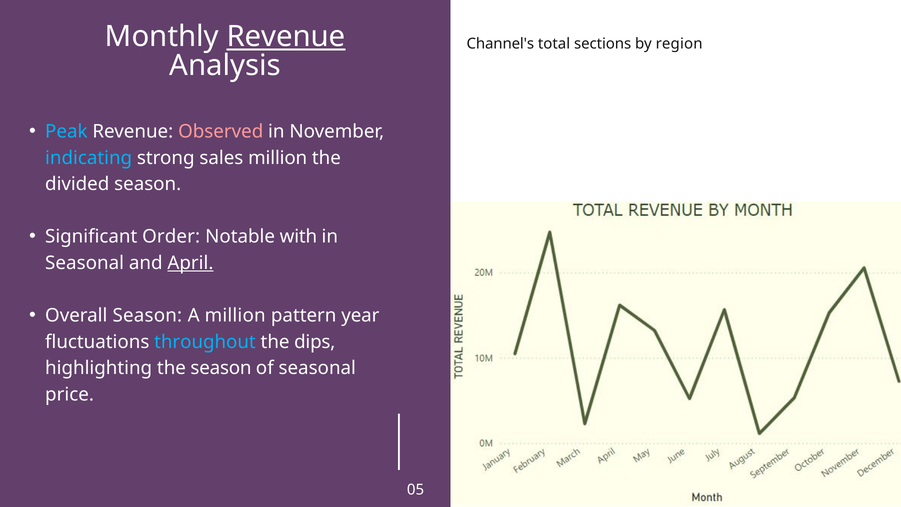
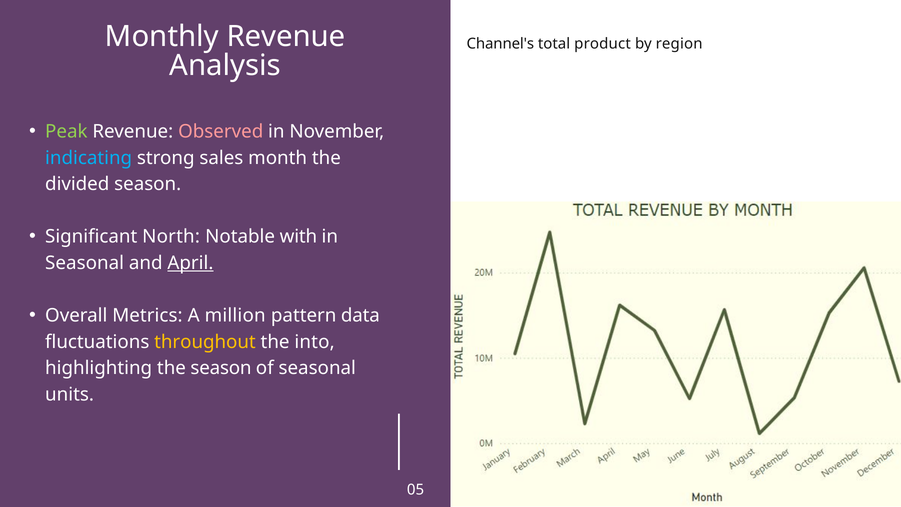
Revenue underline: present -> none (286, 37)
sections: sections -> product (603, 44)
Peak colour: light blue -> light green (66, 132)
sales million: million -> month (278, 158)
Order: Order -> North (171, 237)
Overall Season: Season -> Metrics (147, 316)
year: year -> data (360, 316)
throughout colour: light blue -> yellow (205, 342)
dips: dips -> into (315, 342)
price: price -> units (70, 394)
